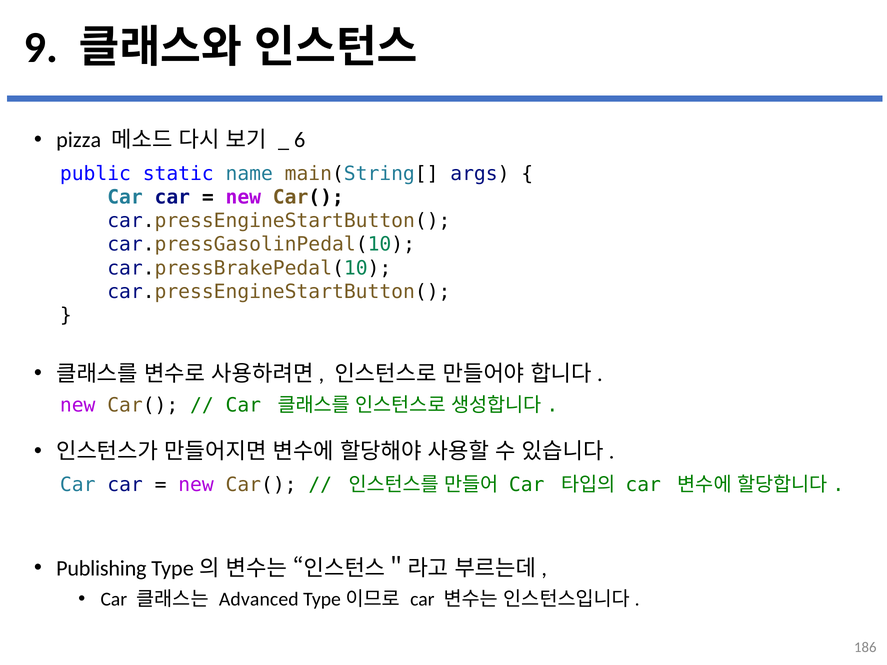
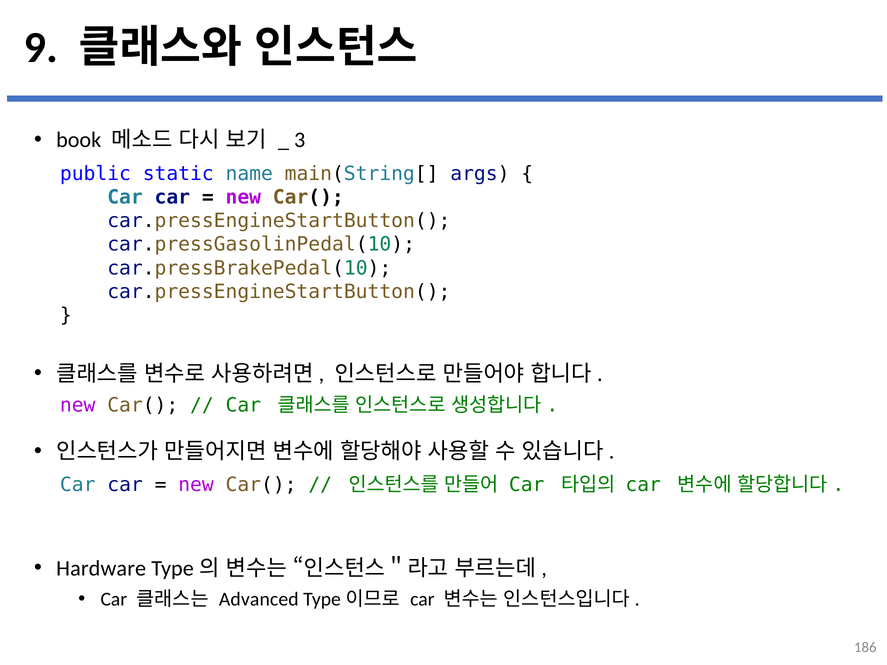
pizza: pizza -> book (79, 140)
6: 6 -> 3 (300, 140)
Publishing: Publishing -> Hardware (101, 569)
